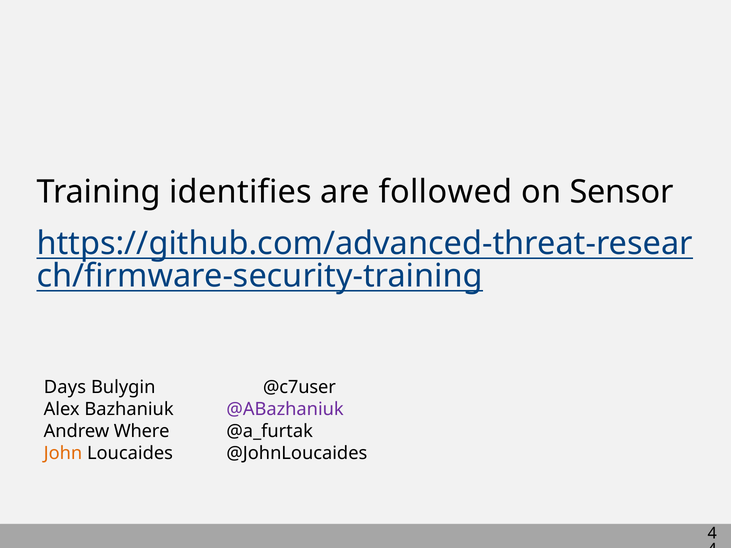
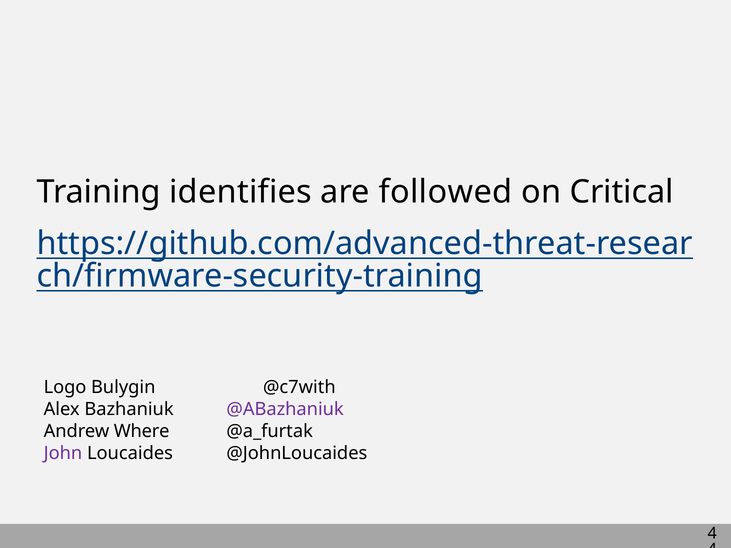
Sensor: Sensor -> Critical (622, 192)
Days: Days -> Logo (65, 387)
@c7user: @c7user -> @c7with (299, 387)
John colour: orange -> purple (63, 453)
